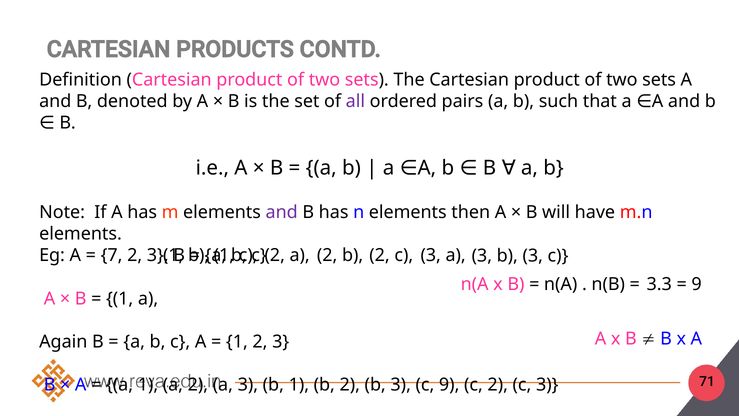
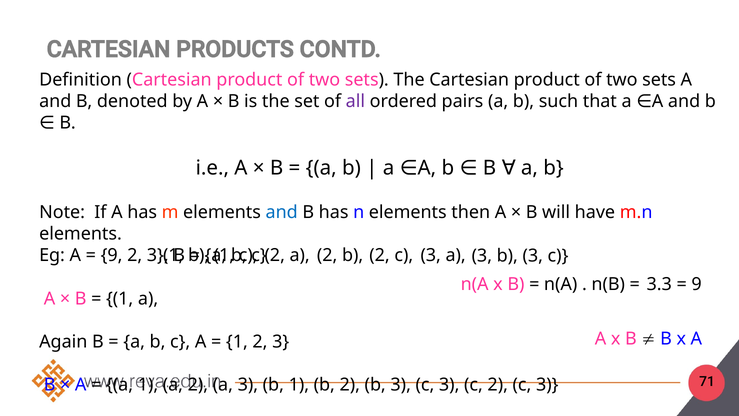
and colour: purple -> blue (282, 212)
7: 7 -> 9 (112, 255)
3 c 9: 9 -> 3 (449, 385)
